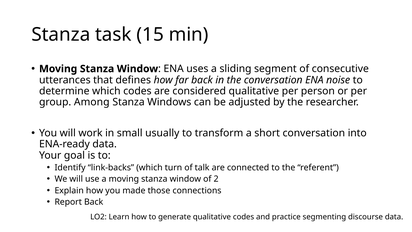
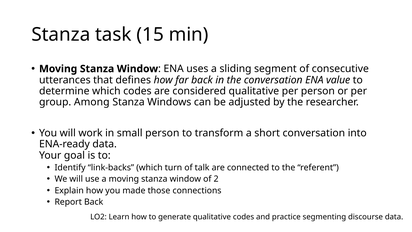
noise: noise -> value (338, 80)
small usually: usually -> person (162, 133)
